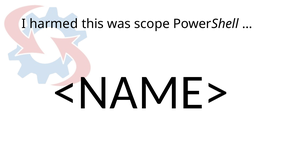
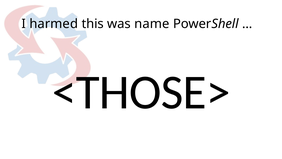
scope: scope -> name (152, 24)
<NAME>: <NAME> -> <THOSE> (141, 92)
